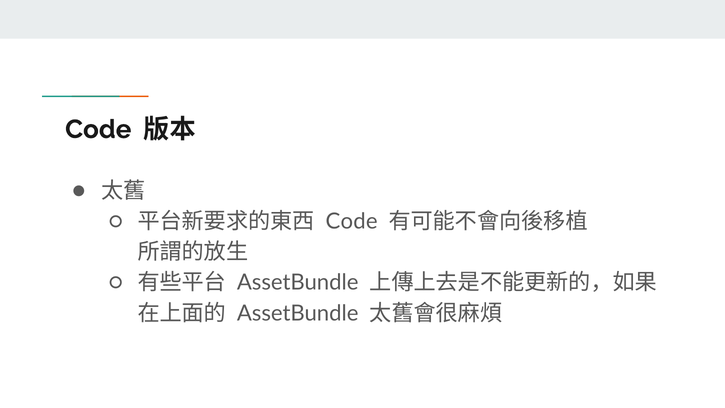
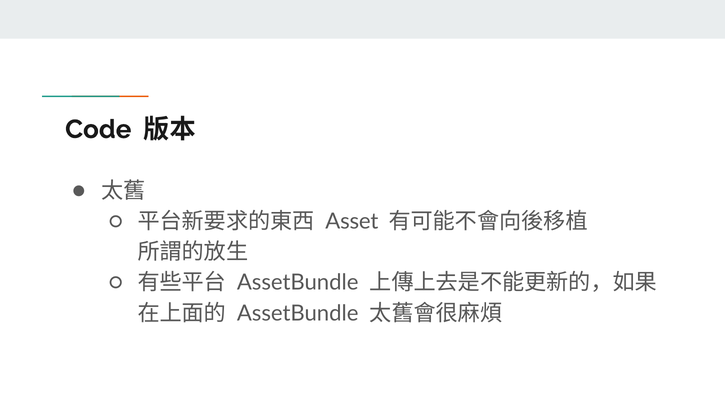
Code: Code -> Asset (352, 221)
